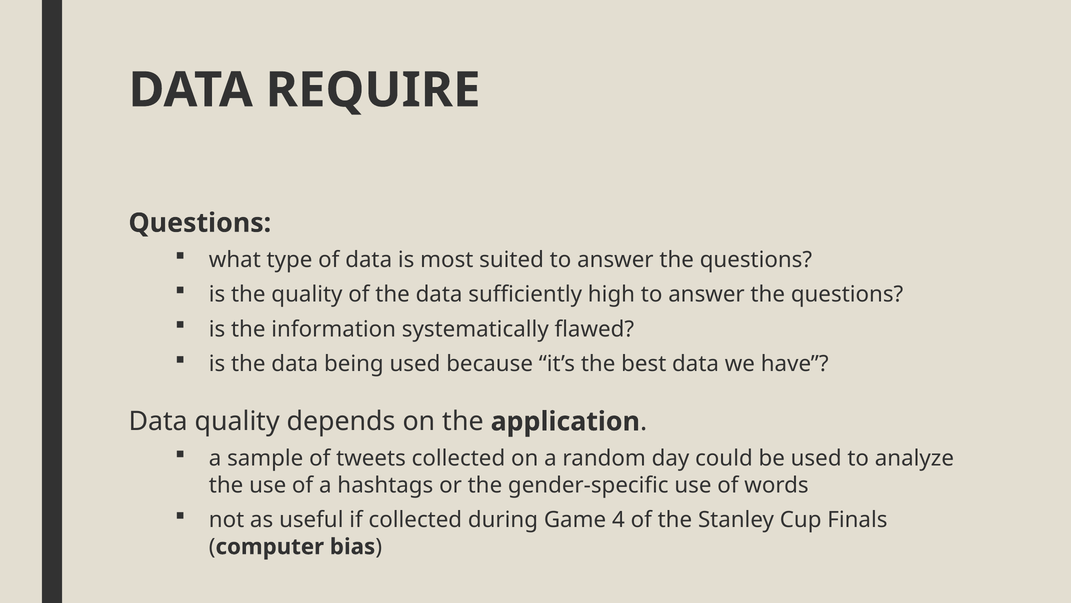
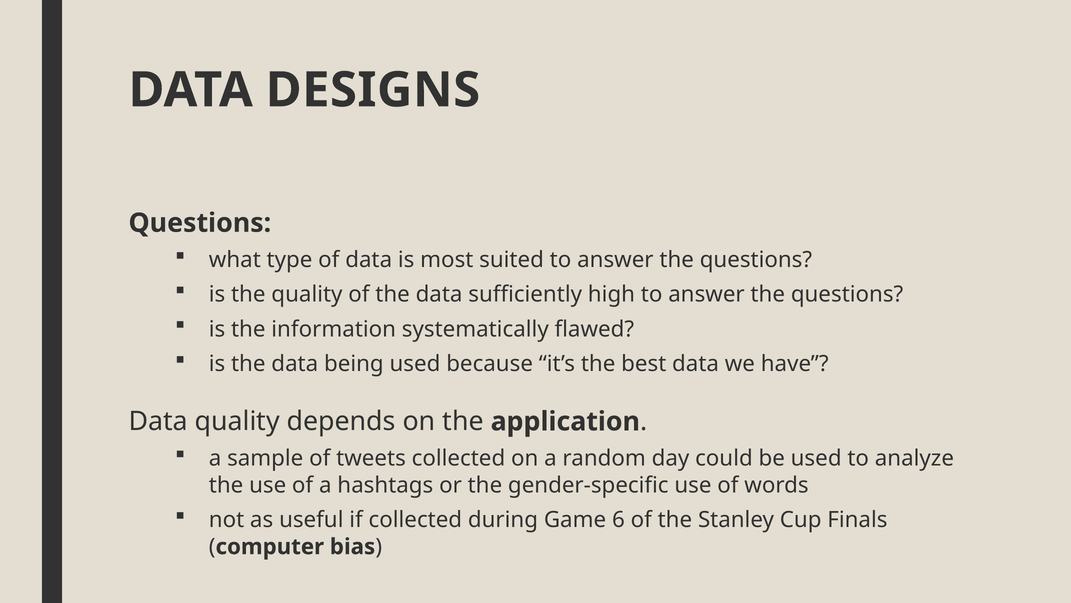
REQUIRE: REQUIRE -> DESIGNS (373, 90)
4: 4 -> 6 (618, 520)
